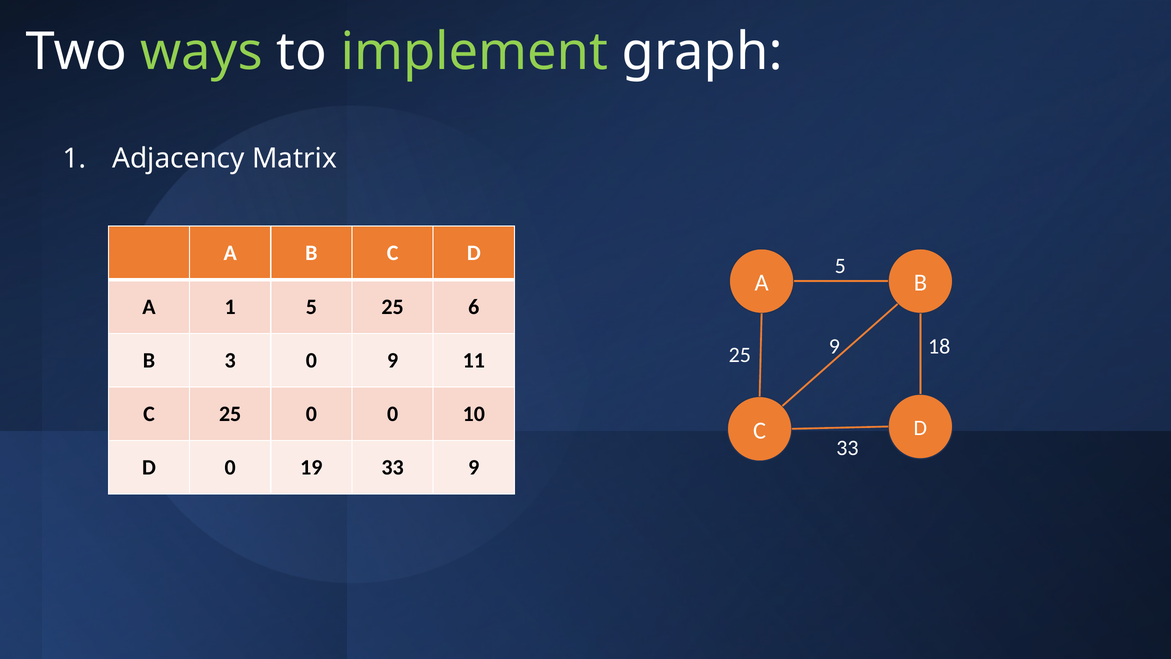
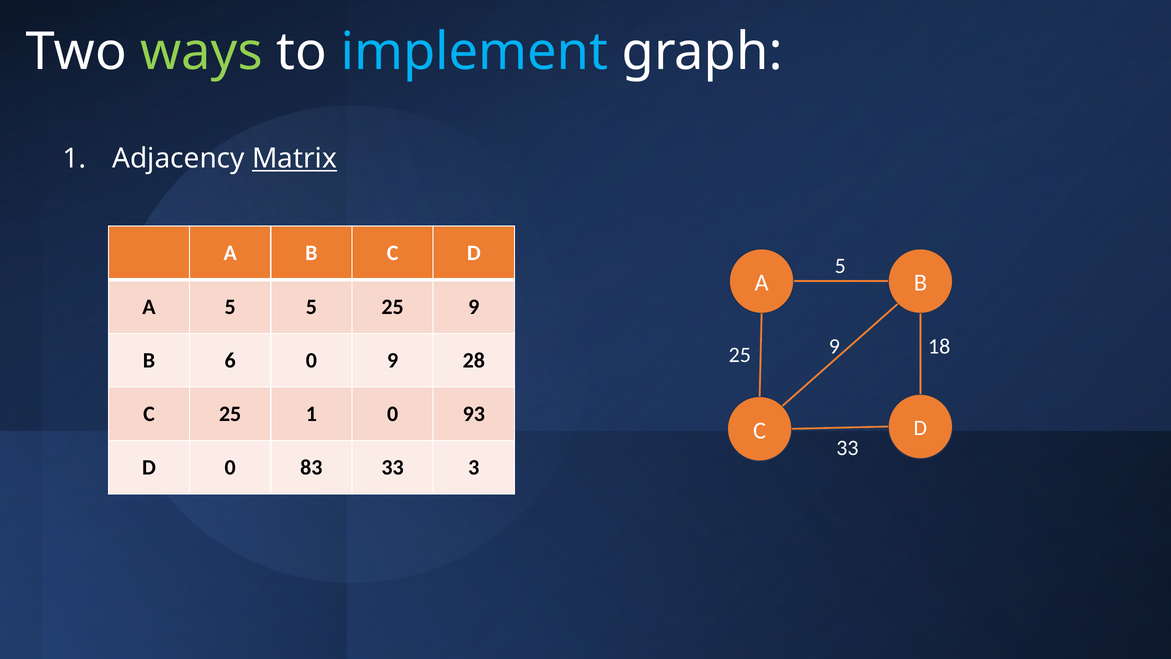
implement colour: light green -> light blue (474, 52)
Matrix underline: none -> present (295, 159)
1: 1 -> 5 (230, 307)
25 6: 6 -> 9 (474, 307)
3: 3 -> 6 (230, 360)
11: 11 -> 28 (474, 360)
25 0: 0 -> 1 (311, 414)
10: 10 -> 93 (474, 414)
19: 19 -> 83 (311, 467)
9: 9 -> 3 (474, 467)
